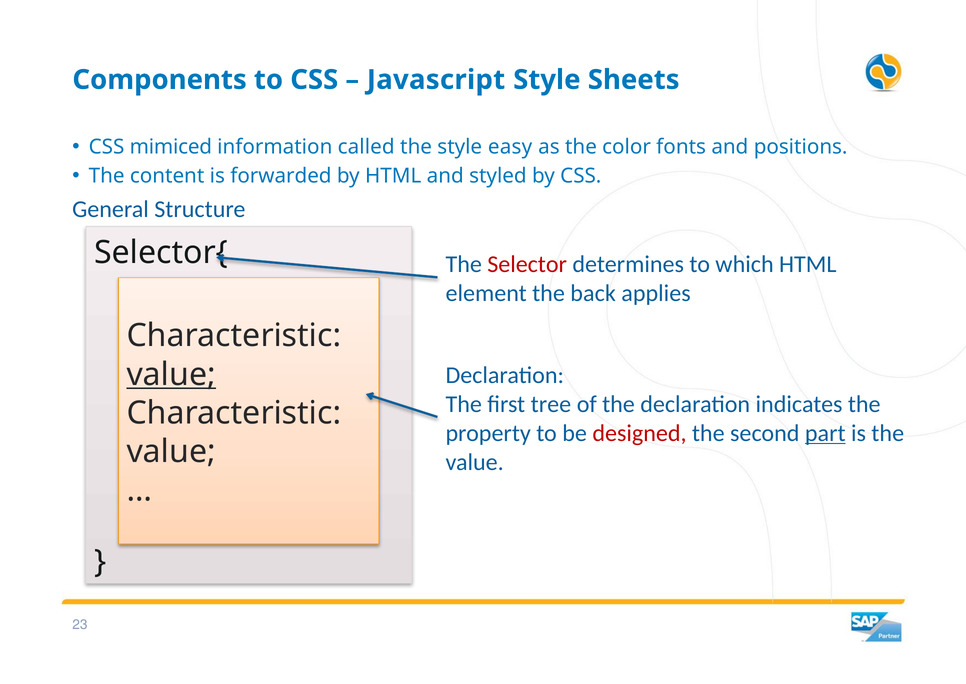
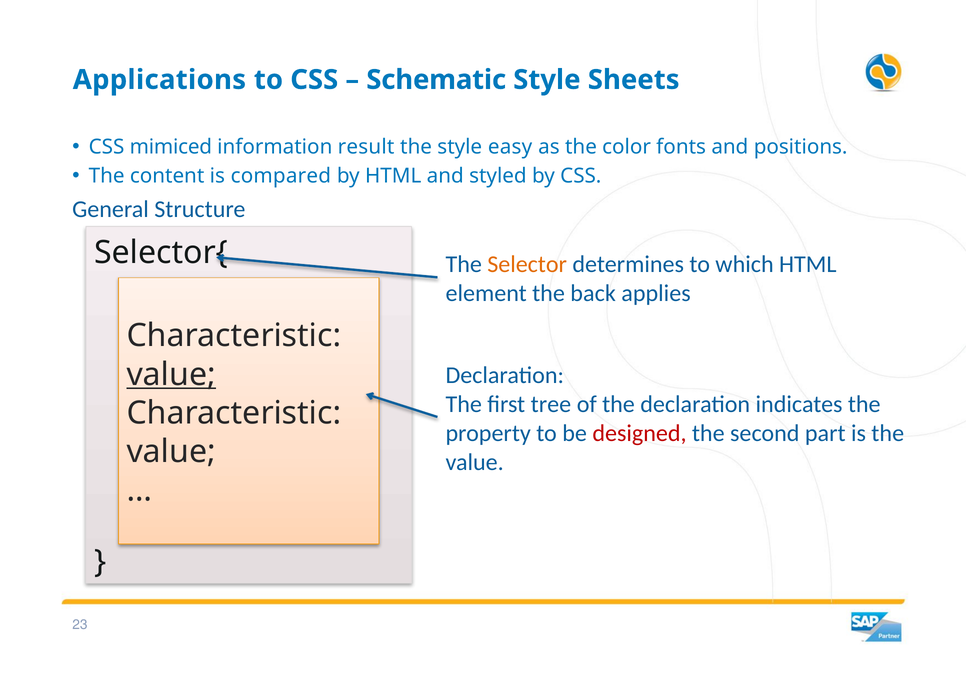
Components: Components -> Applications (159, 80)
Javascript: Javascript -> Schematic (436, 80)
called: called -> result (366, 147)
forwarded: forwarded -> compared (281, 176)
Selector colour: red -> orange (527, 264)
part underline: present -> none (825, 433)
